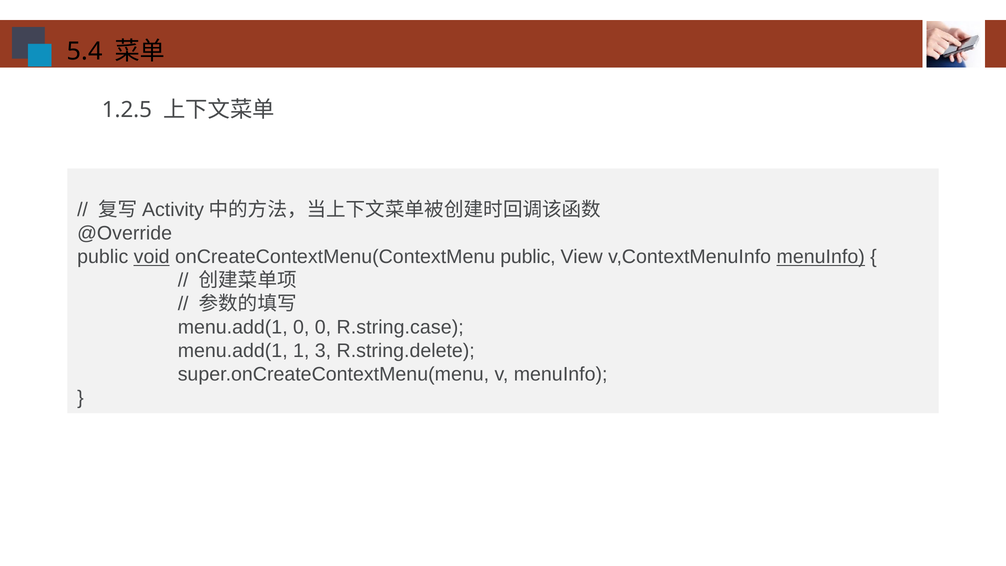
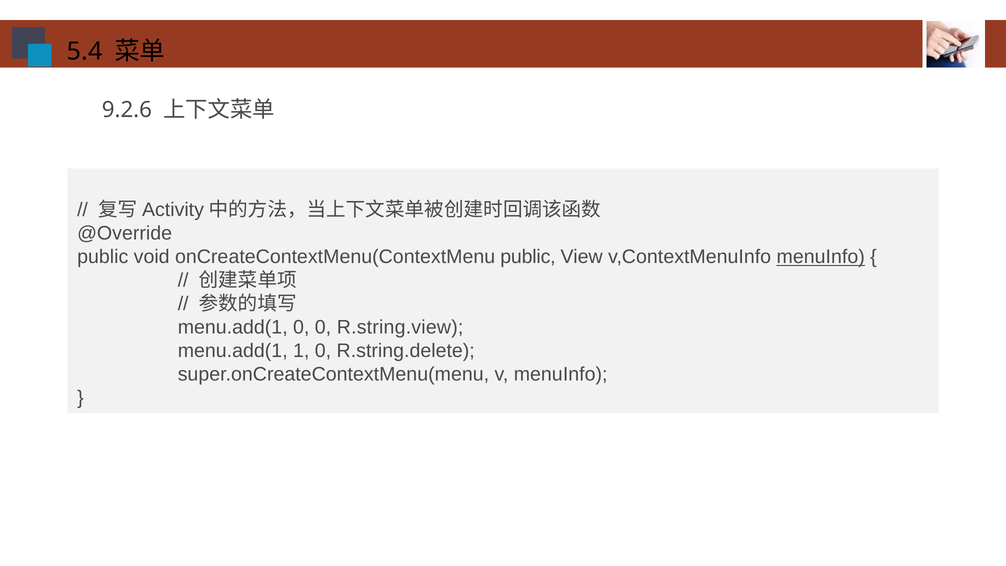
1.2.5: 1.2.5 -> 9.2.6 (127, 110)
void underline: present -> none (152, 257)
R.string.case: R.string.case -> R.string.view (400, 327)
1 3: 3 -> 0 (323, 351)
